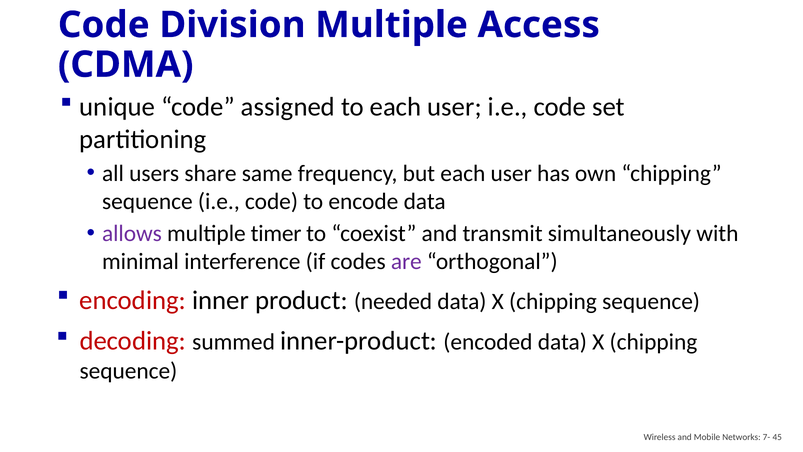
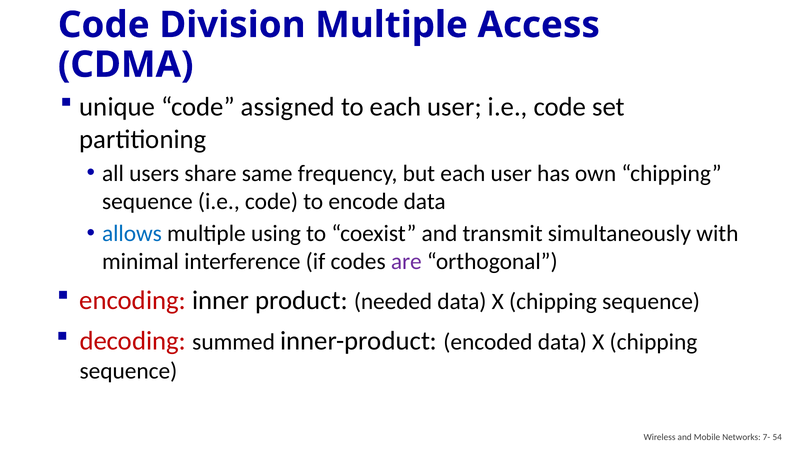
allows colour: purple -> blue (132, 233)
timer: timer -> using (276, 233)
45: 45 -> 54 (777, 437)
